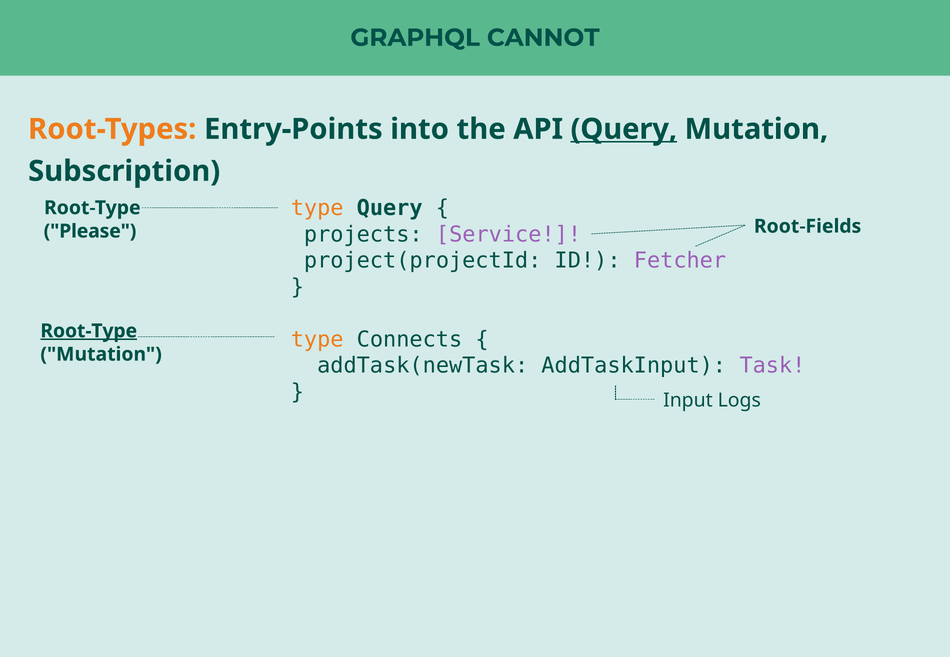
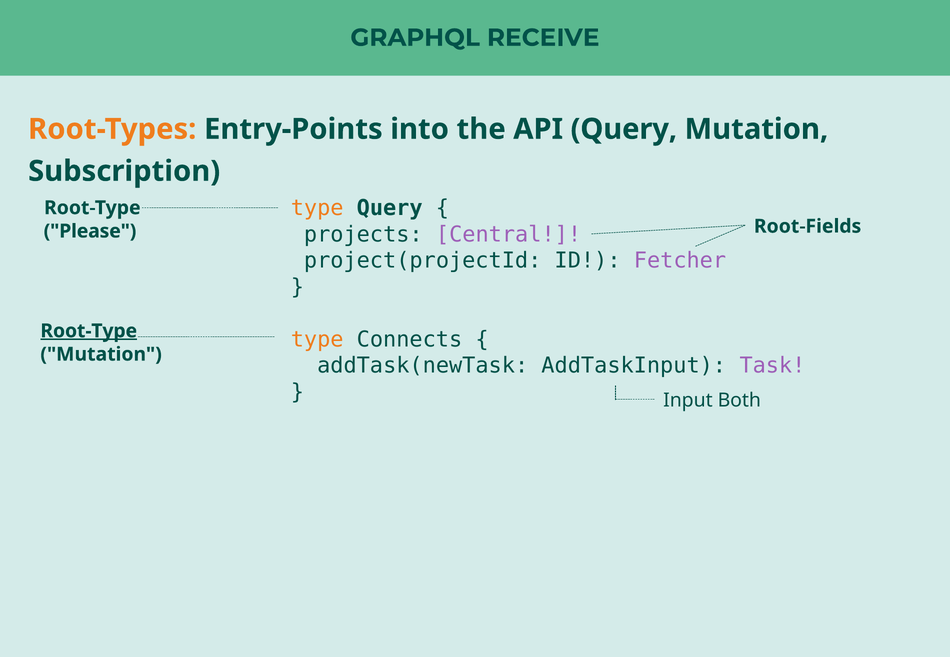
CANNOT: CANNOT -> RECEIVE (543, 38)
Query underline: present -> none (624, 129)
Service: Service -> Central (509, 235)
Logs: Logs -> Both (739, 401)
